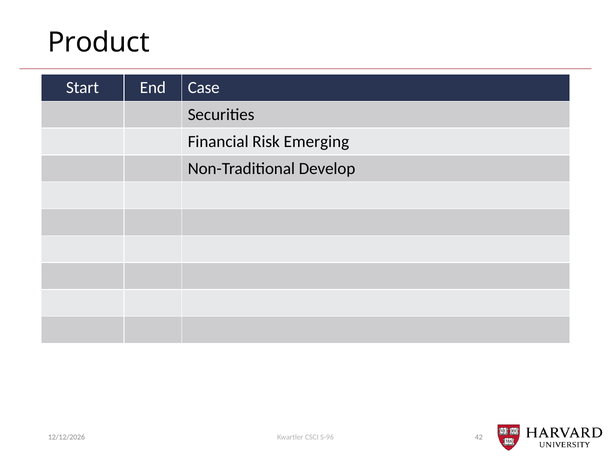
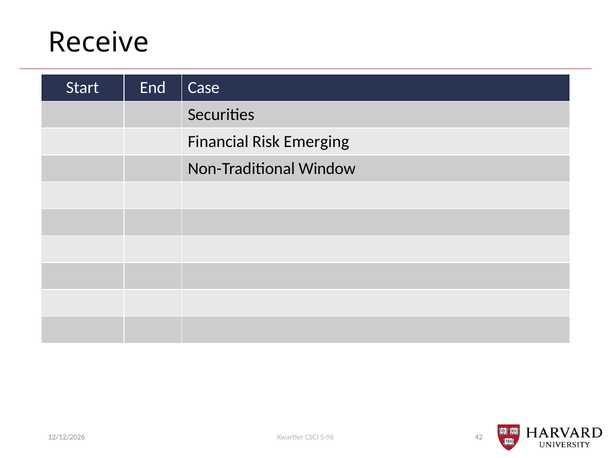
Product: Product -> Receive (98, 42)
Develop: Develop -> Window (327, 169)
